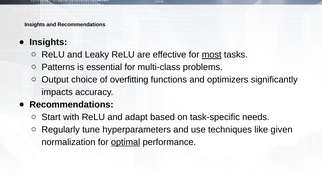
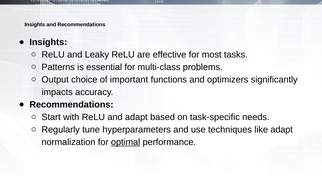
most underline: present -> none (212, 55)
overfitting: overfitting -> important (129, 80)
like given: given -> adapt (282, 130)
